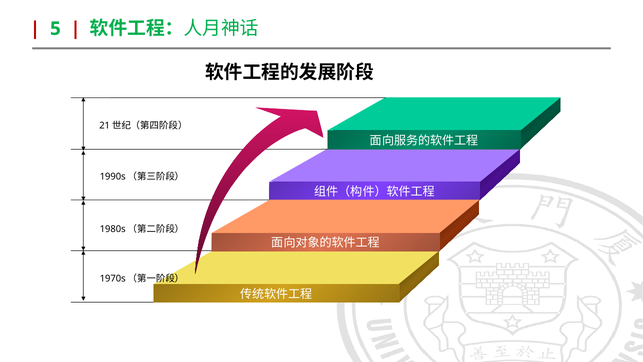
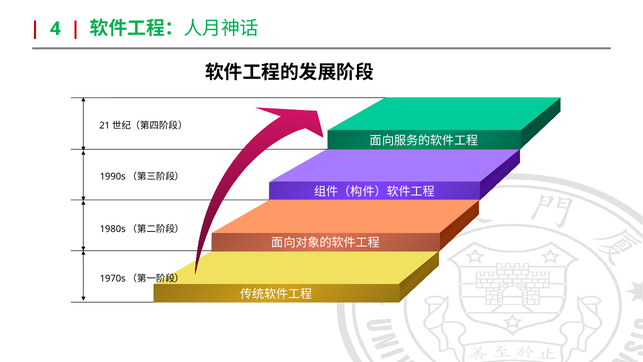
5: 5 -> 4 (55, 29)
